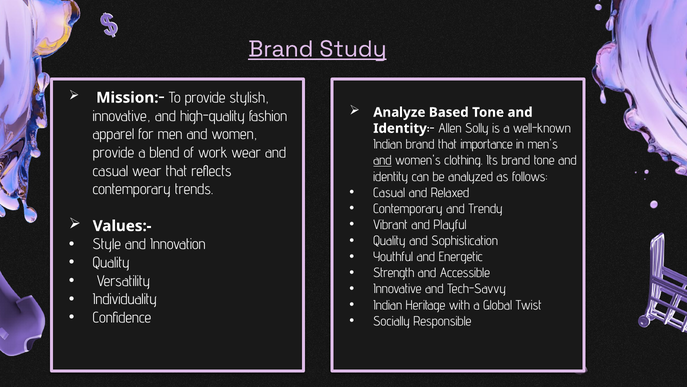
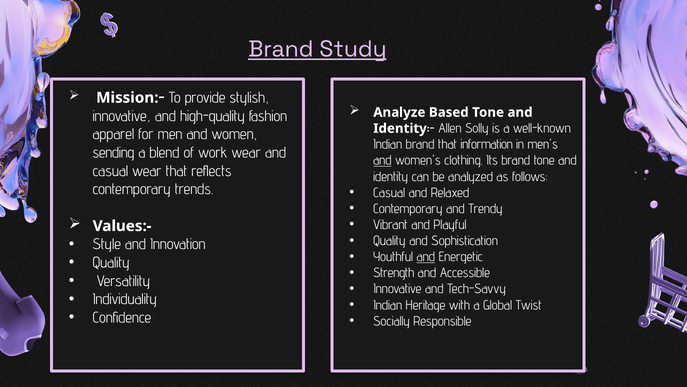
importance: importance -> information (487, 144)
provide: provide -> sending (114, 152)
and underline: none -> present (426, 257)
